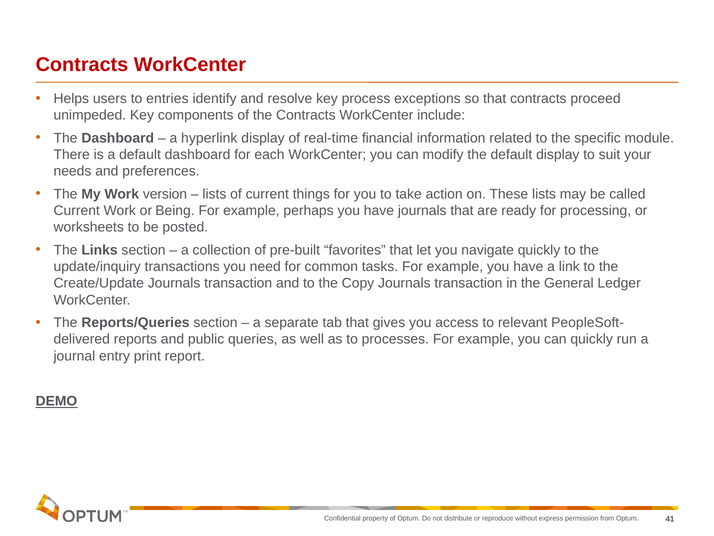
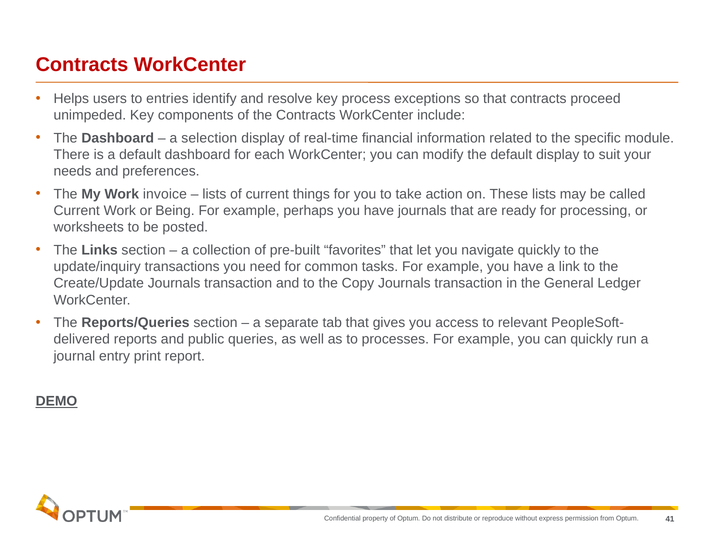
hyperlink: hyperlink -> selection (209, 138)
version: version -> invoice (165, 194)
